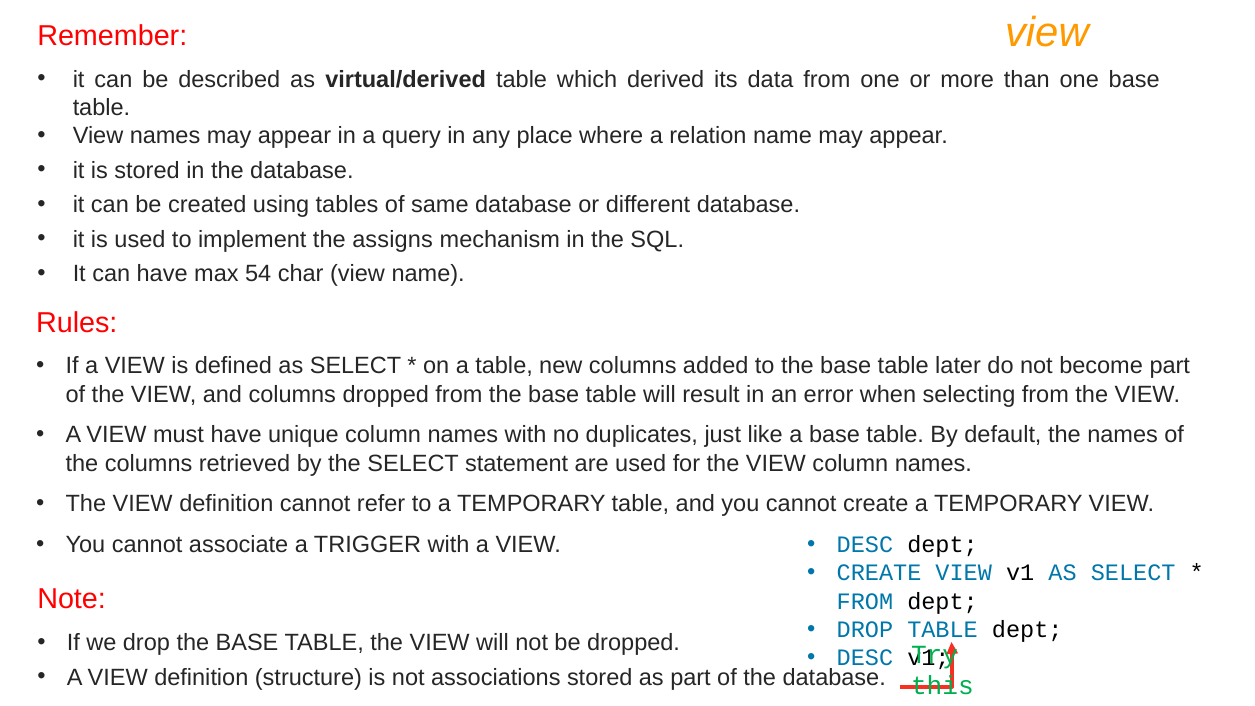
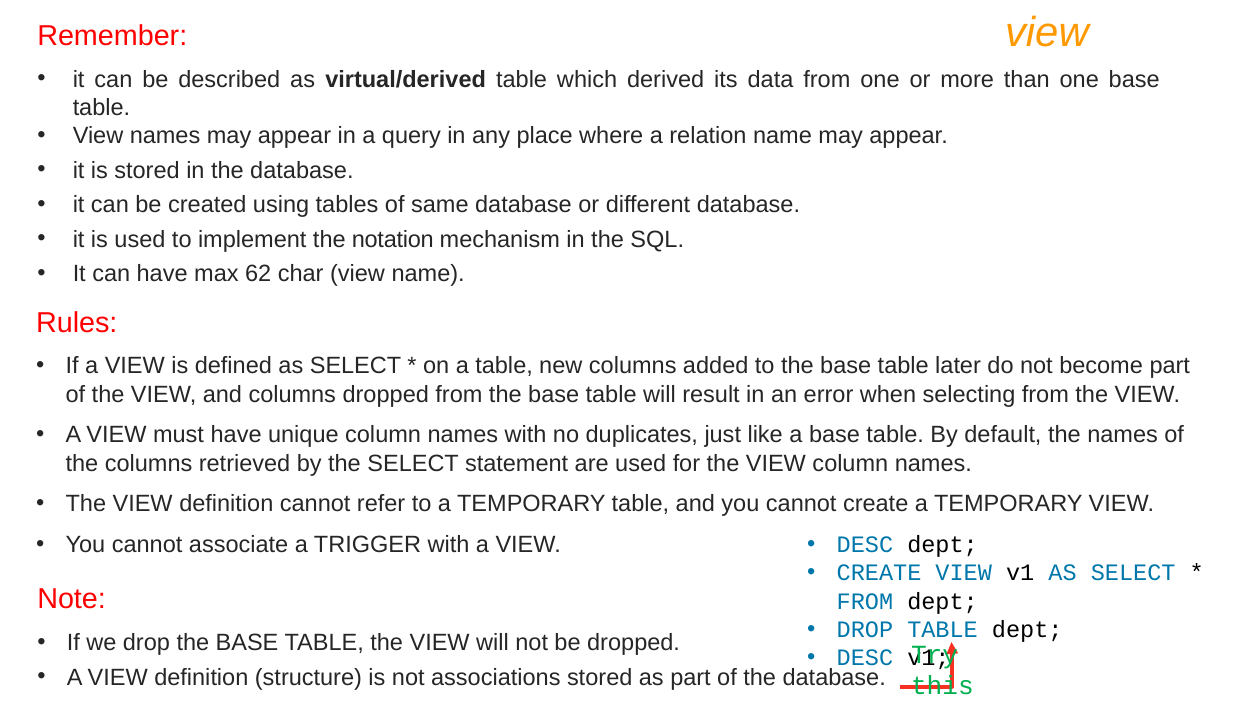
assigns: assigns -> notation (393, 239)
54: 54 -> 62 (258, 274)
